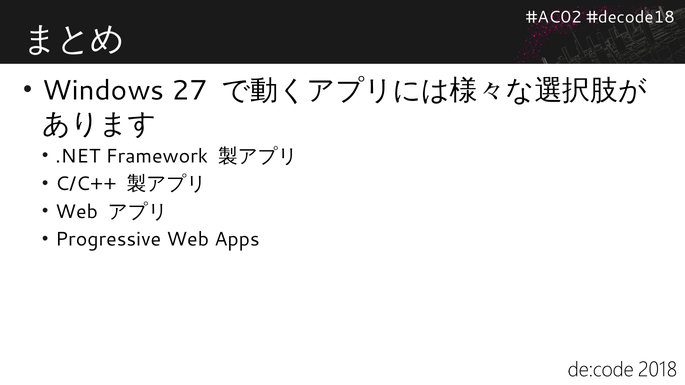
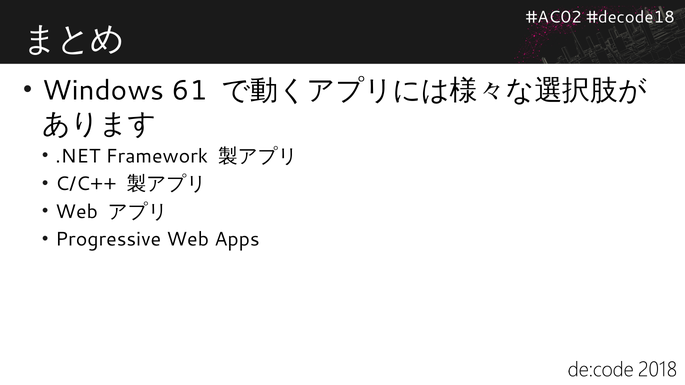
27: 27 -> 61 (190, 91)
